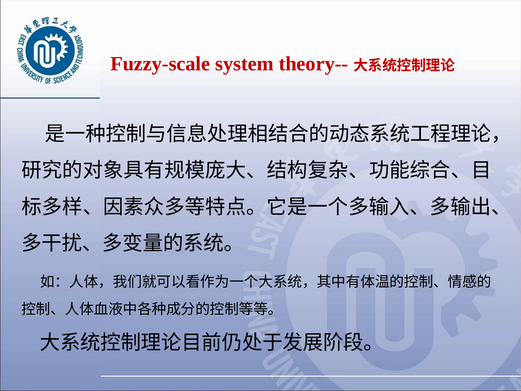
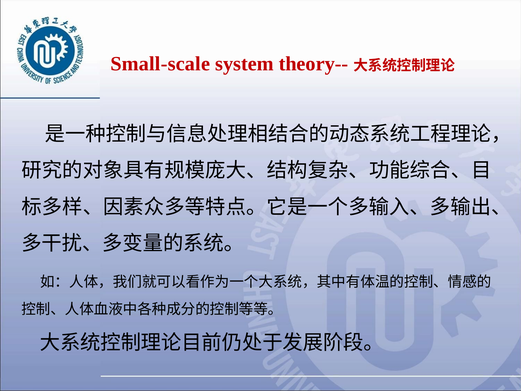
Fuzzy-scale: Fuzzy-scale -> Small-scale (160, 64)
